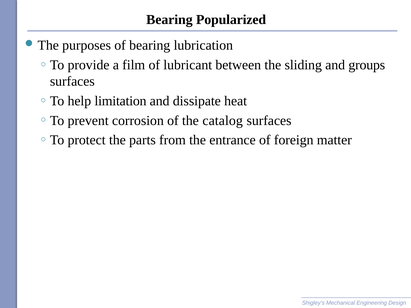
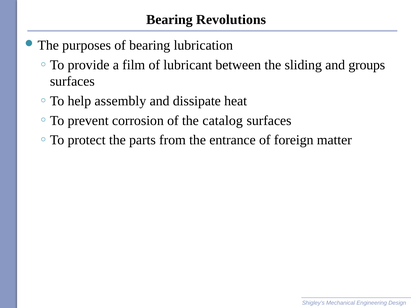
Popularized: Popularized -> Revolutions (231, 20)
limitation: limitation -> assembly (120, 101)
